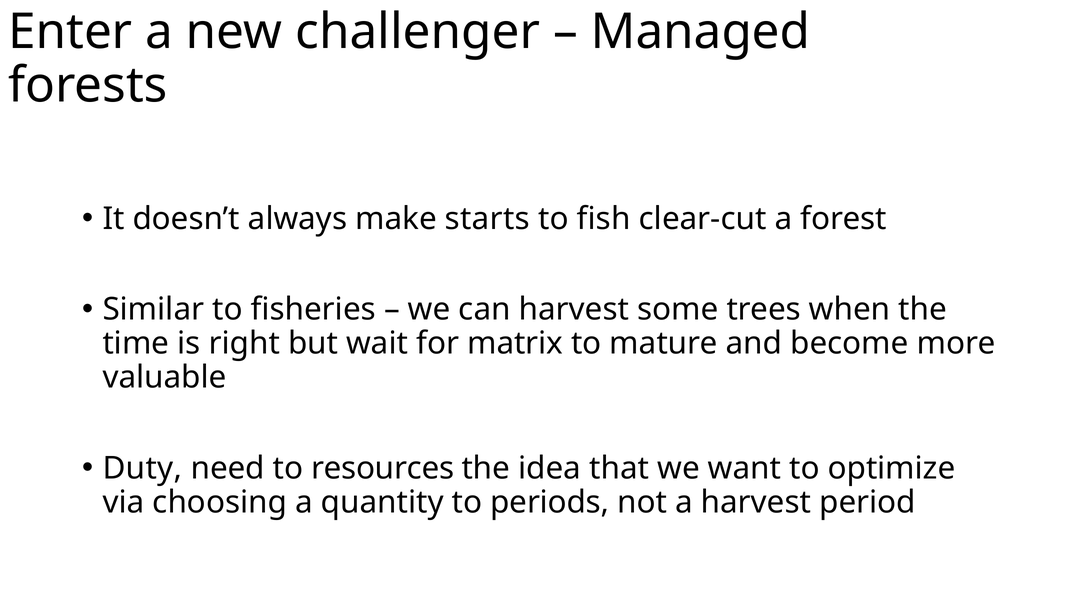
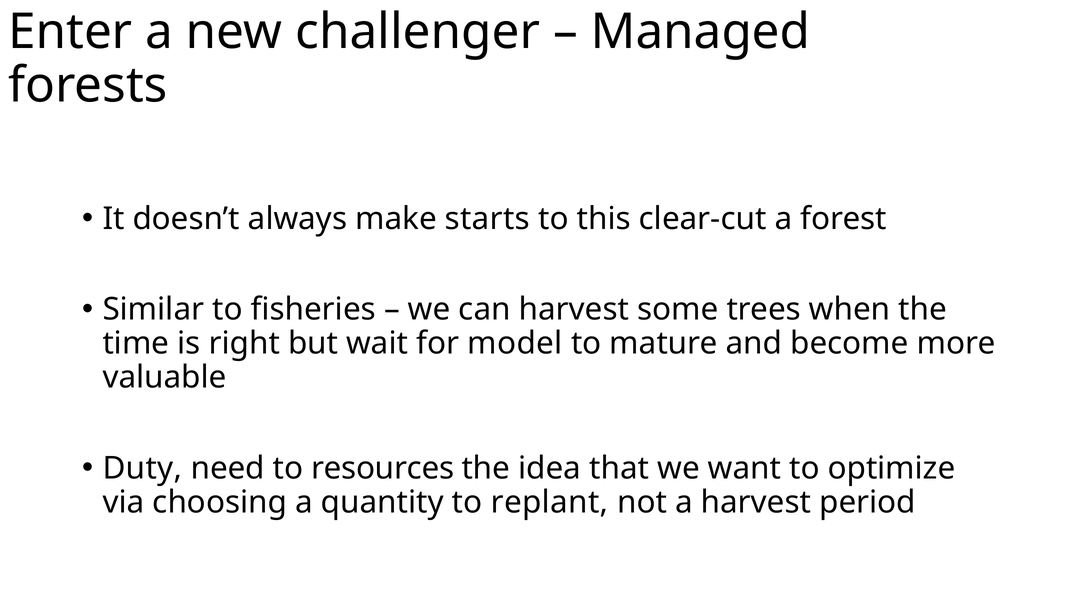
fish: fish -> this (604, 219)
matrix: matrix -> model (515, 343)
periods: periods -> replant (549, 502)
